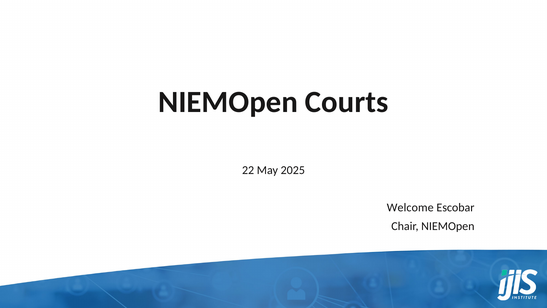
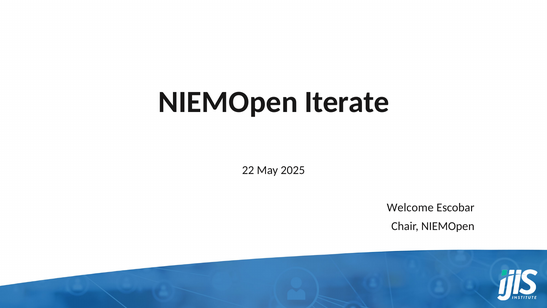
Courts: Courts -> Iterate (347, 102)
